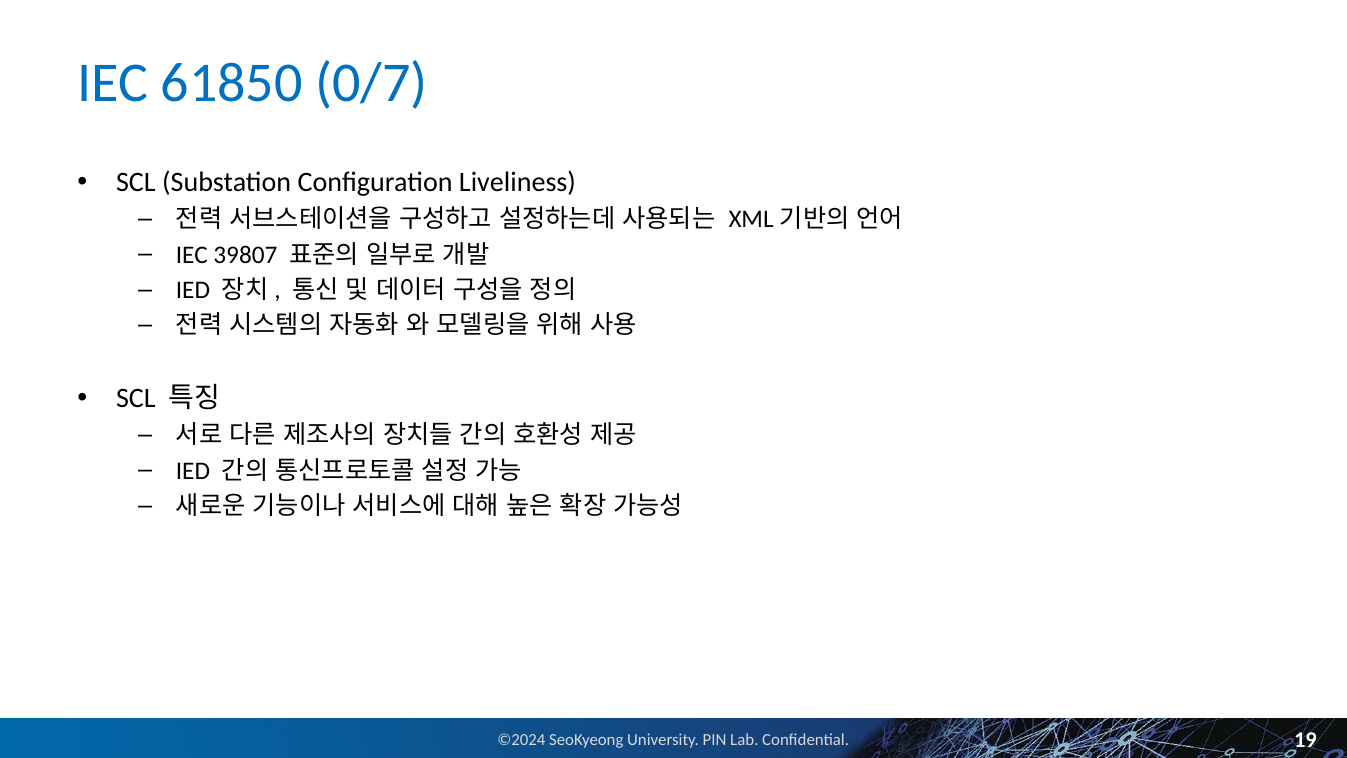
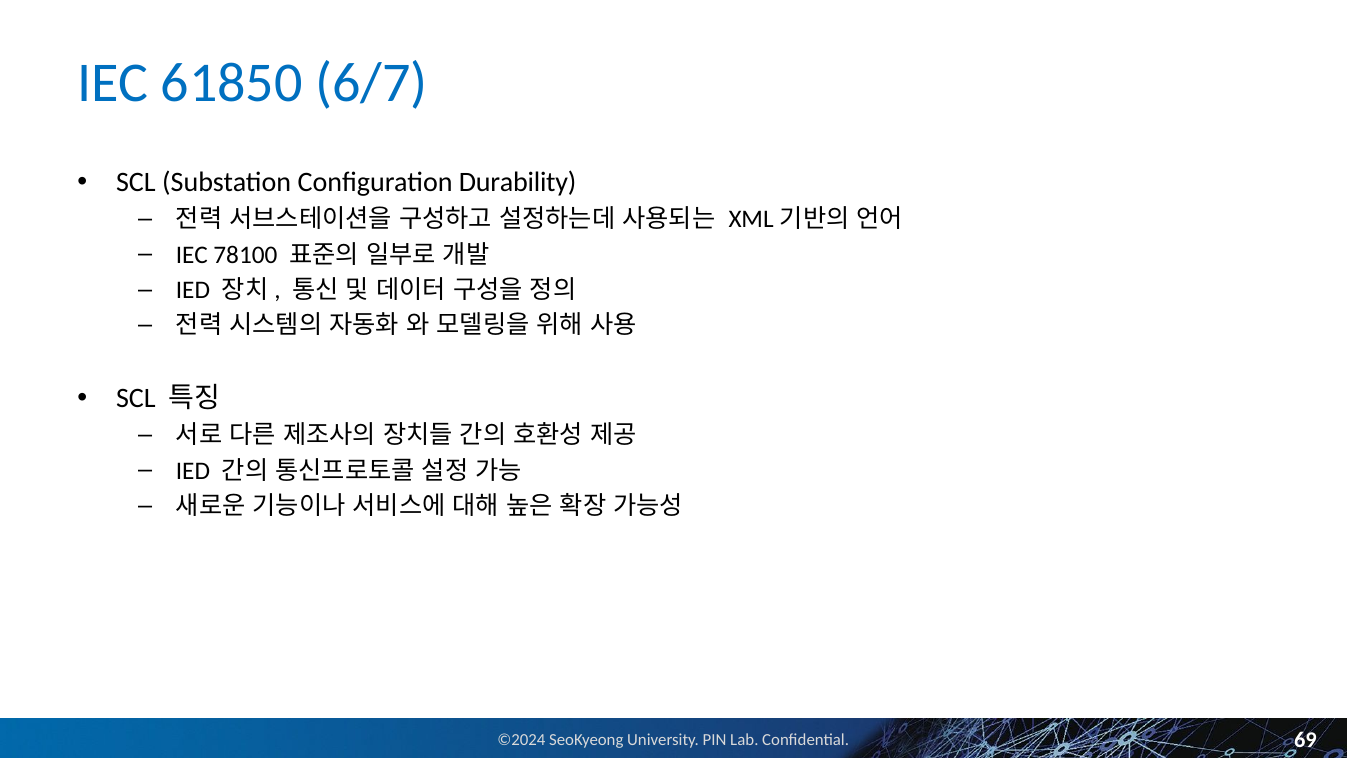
0/7: 0/7 -> 6/7 (371, 83)
Liveliness: Liveliness -> Durability (518, 182)
39807: 39807 -> 78100 (245, 255)
19: 19 -> 69 (1305, 740)
